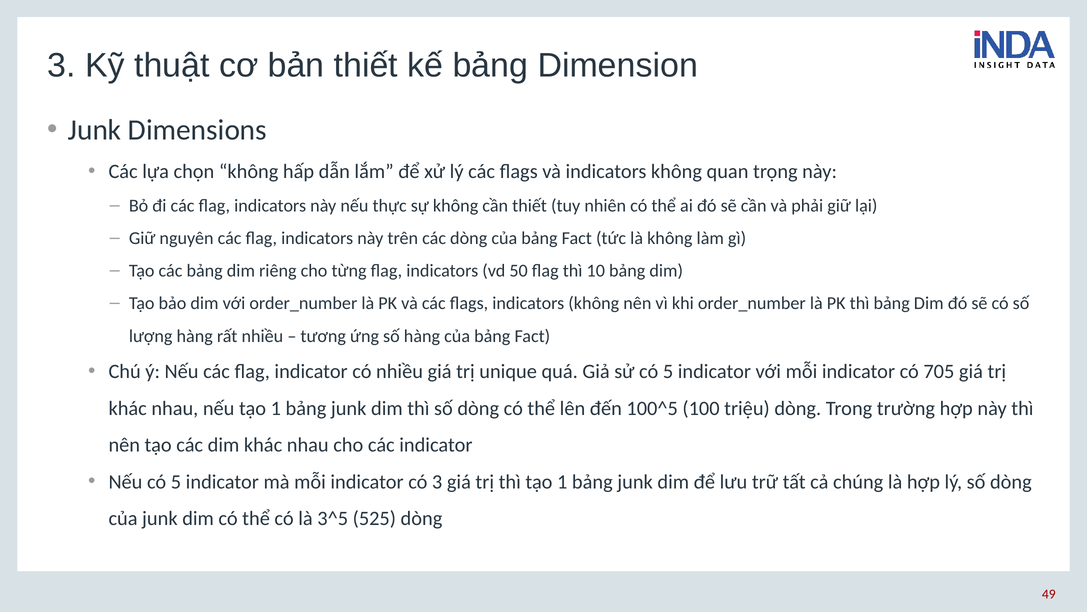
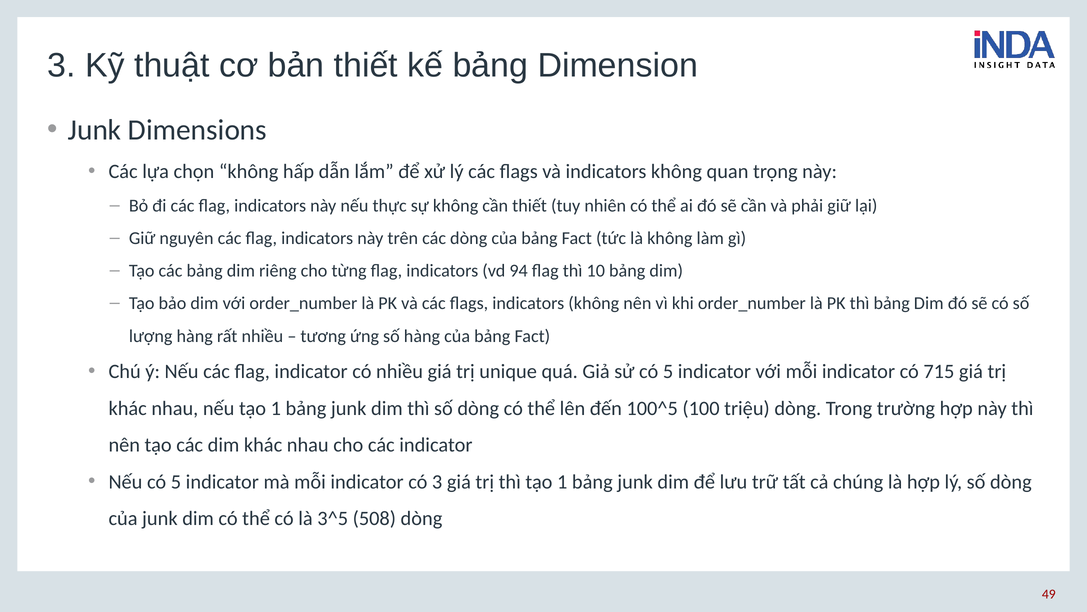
50: 50 -> 94 (519, 271)
705: 705 -> 715 (939, 371)
525: 525 -> 508 (374, 518)
